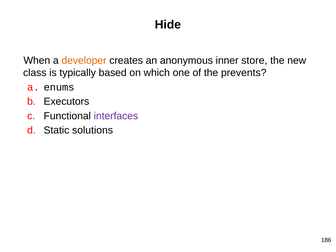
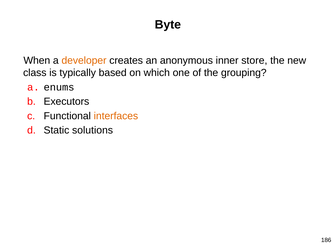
Hide: Hide -> Byte (168, 25)
prevents: prevents -> grouping (244, 73)
interfaces colour: purple -> orange (116, 116)
